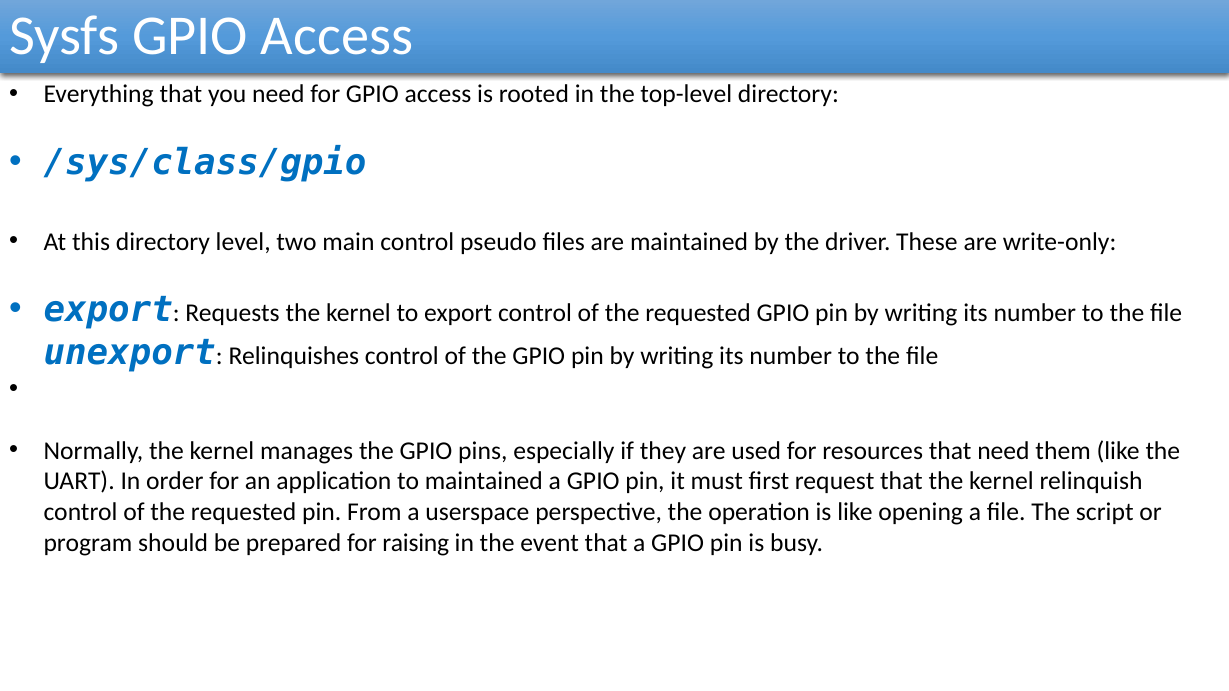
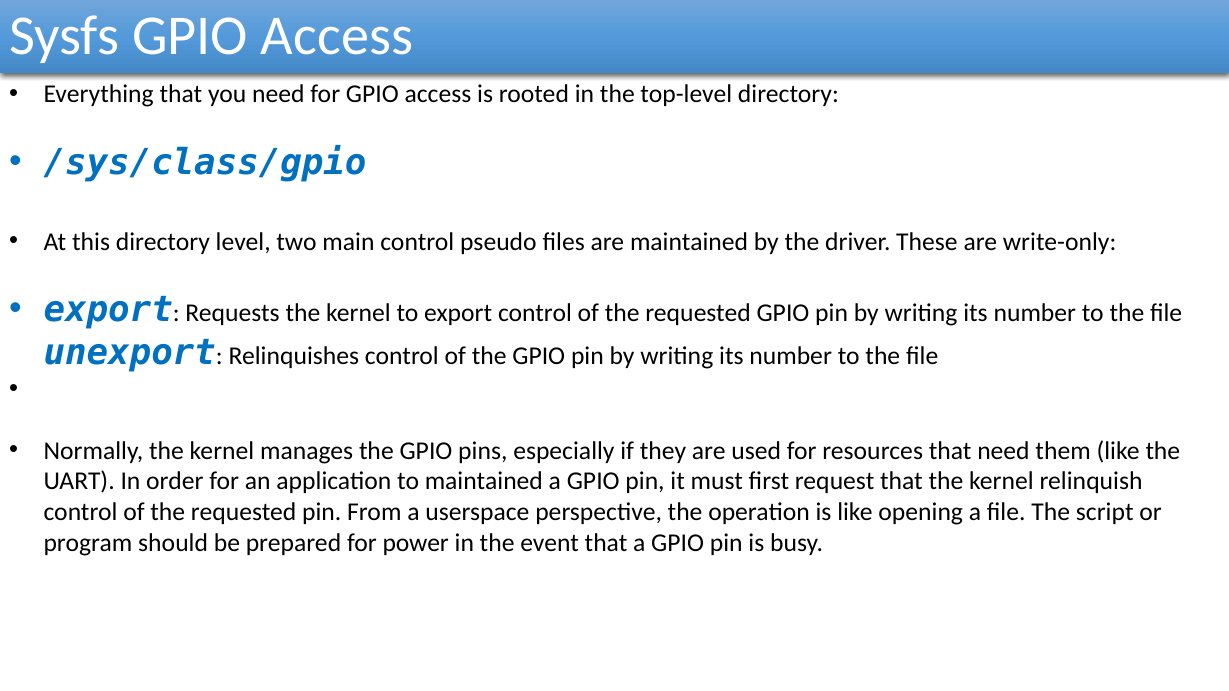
raising: raising -> power (416, 543)
